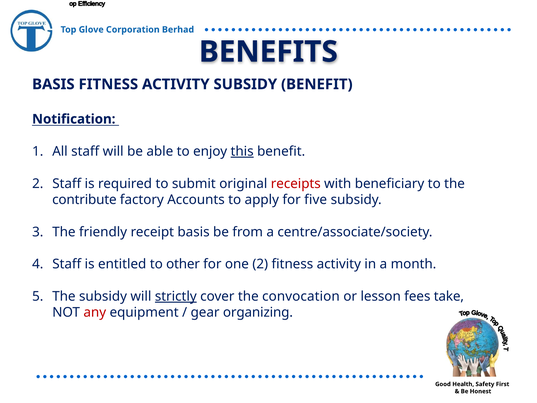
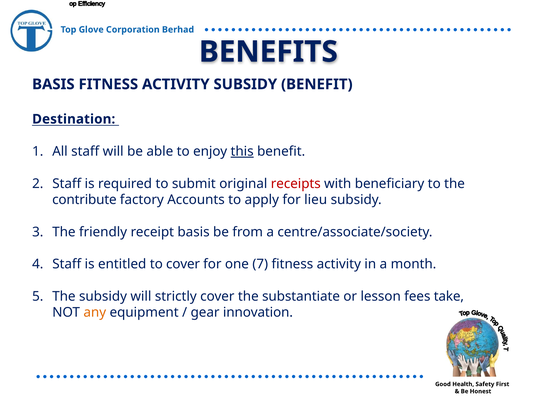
Notification: Notification -> Destination (74, 119)
five: five -> lieu (316, 200)
to other: other -> cover (183, 264)
one 2: 2 -> 7 (260, 264)
strictly underline: present -> none (176, 296)
convocation: convocation -> substantiate (301, 296)
any colour: red -> orange (95, 312)
organizing: organizing -> innovation (258, 312)
